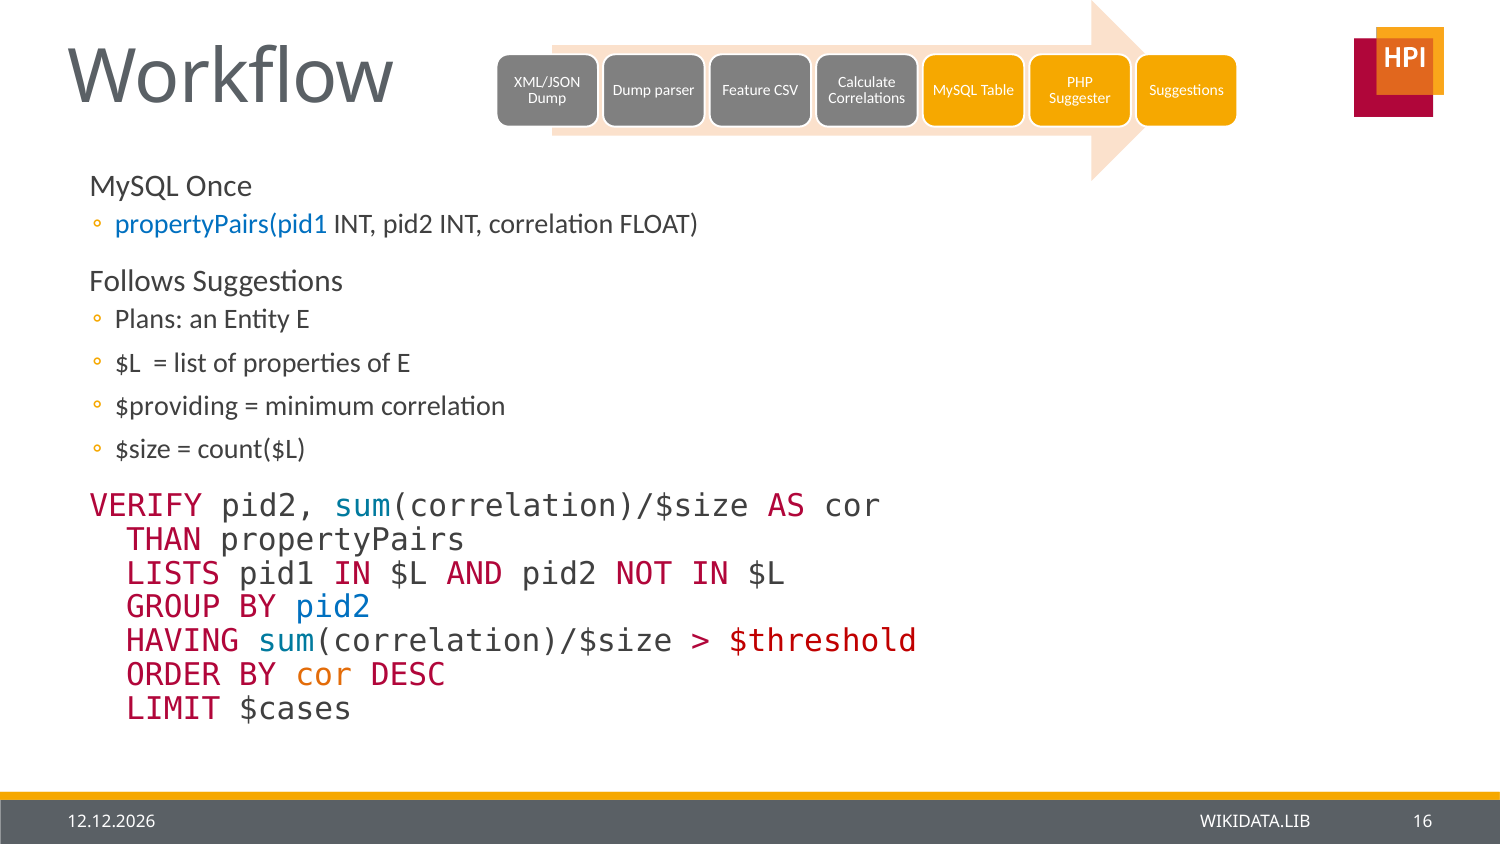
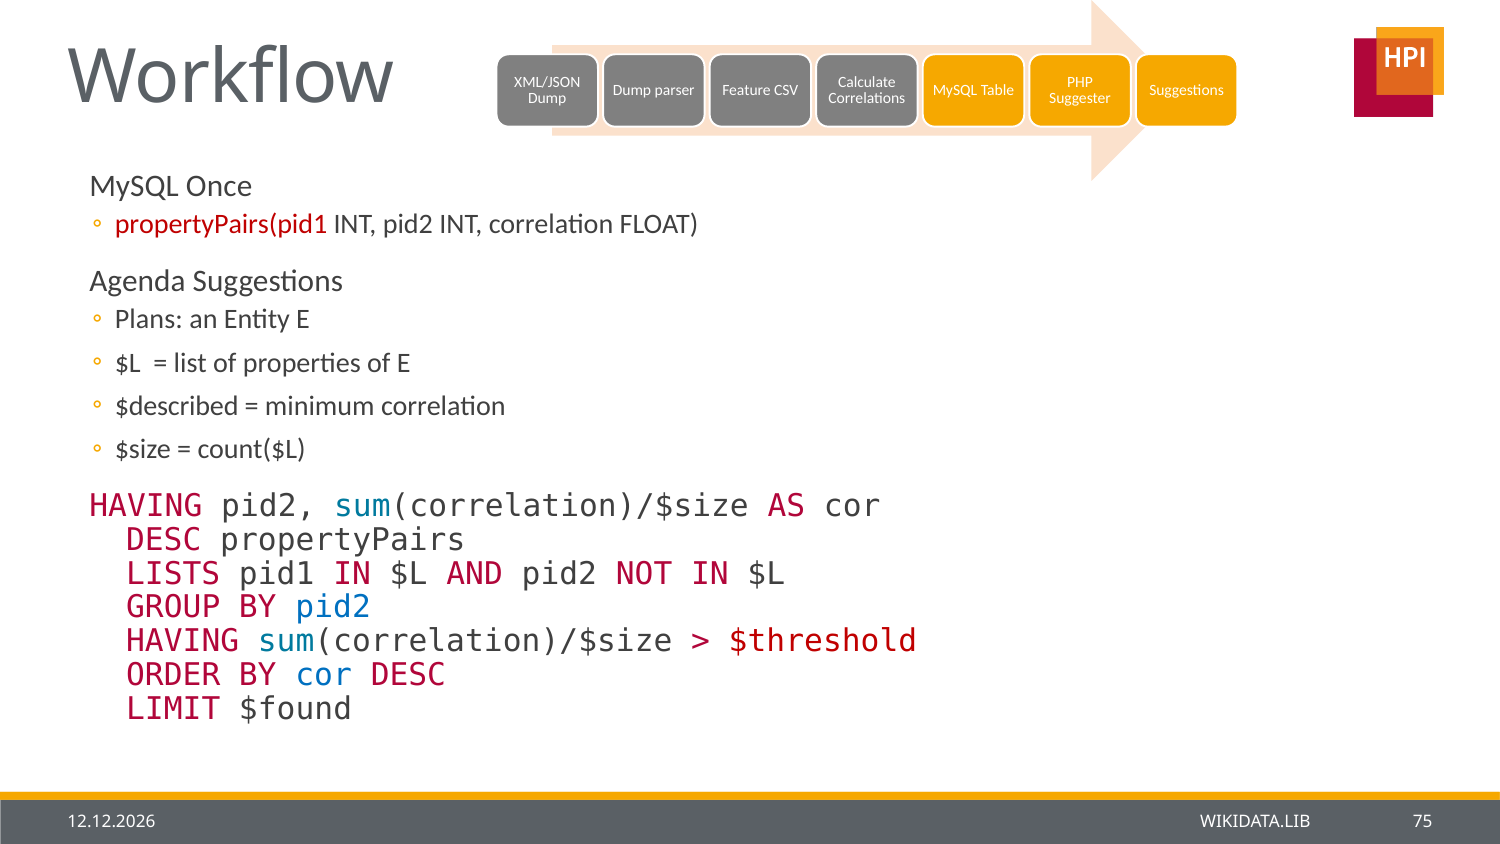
propertyPairs(pid1 colour: blue -> red (221, 224)
Follows: Follows -> Agenda (137, 281)
$providing: $providing -> $described (177, 406)
VERIFY: VERIFY -> HAVING (146, 506)
THAN: THAN -> DESC (164, 540)
cor colour: orange -> blue (324, 675)
$cases: $cases -> $found (296, 709)
16: 16 -> 75 (1423, 821)
